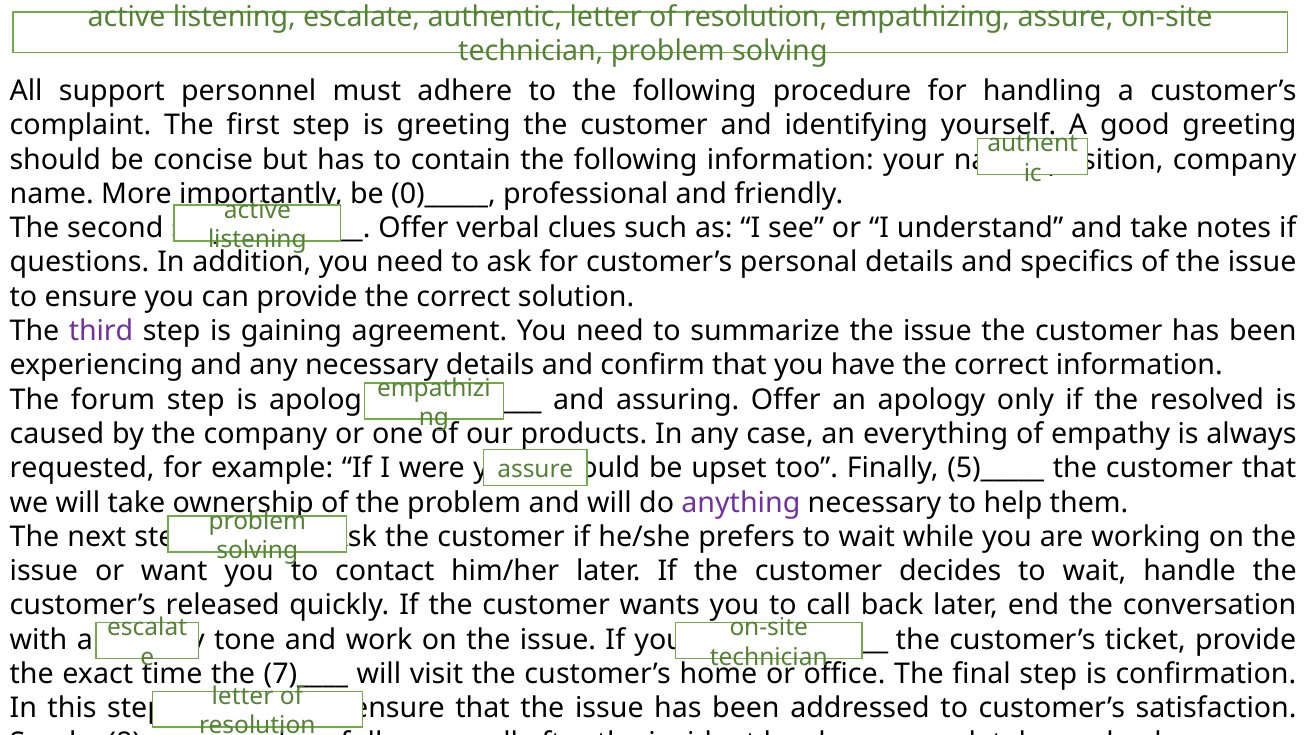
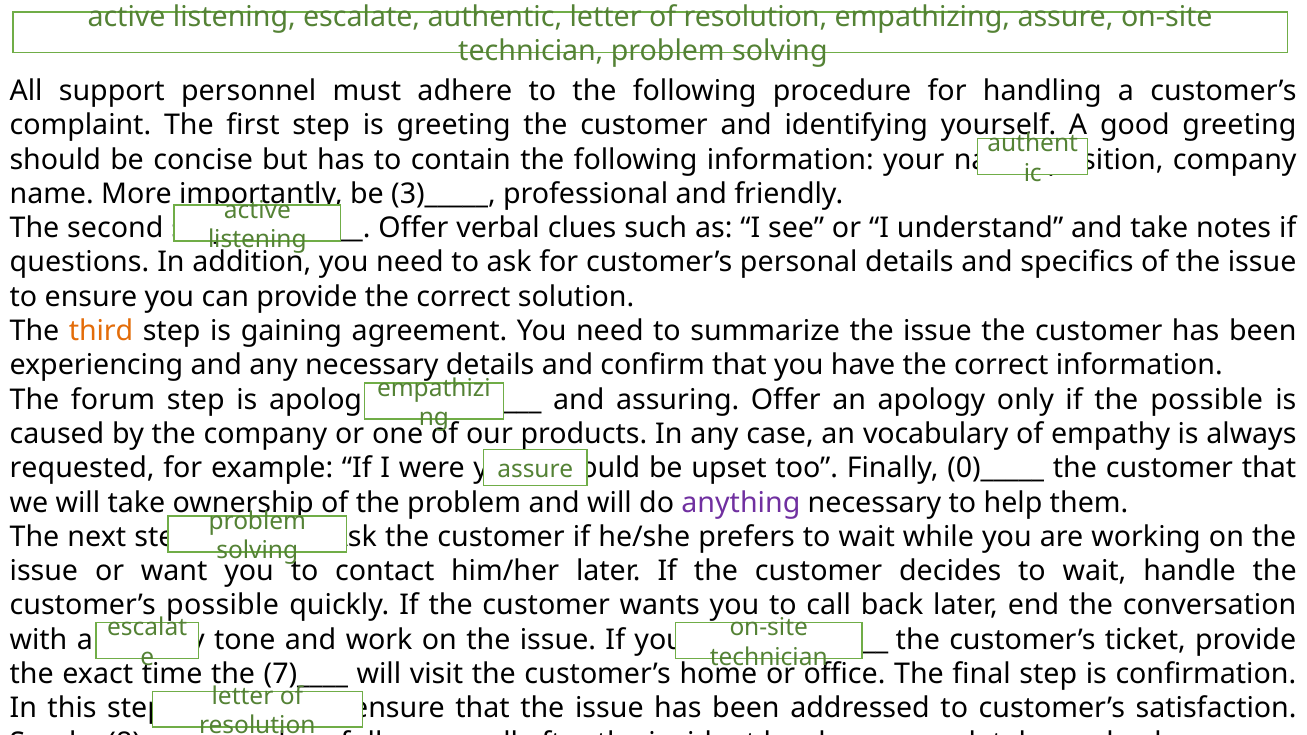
be 0)_____: 0)_____ -> 3)_____ (443, 194)
third colour: purple -> orange (101, 331)
the resolved: resolved -> possible (1207, 400)
everything: everything -> vocabulary (936, 434)
5)_____: 5)_____ -> 0)_____ (996, 468)
customer’s released: released -> possible (223, 606)
